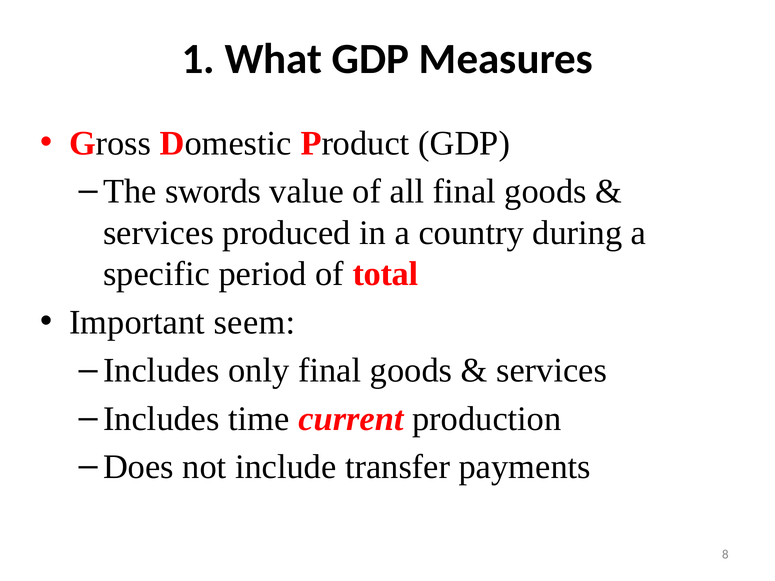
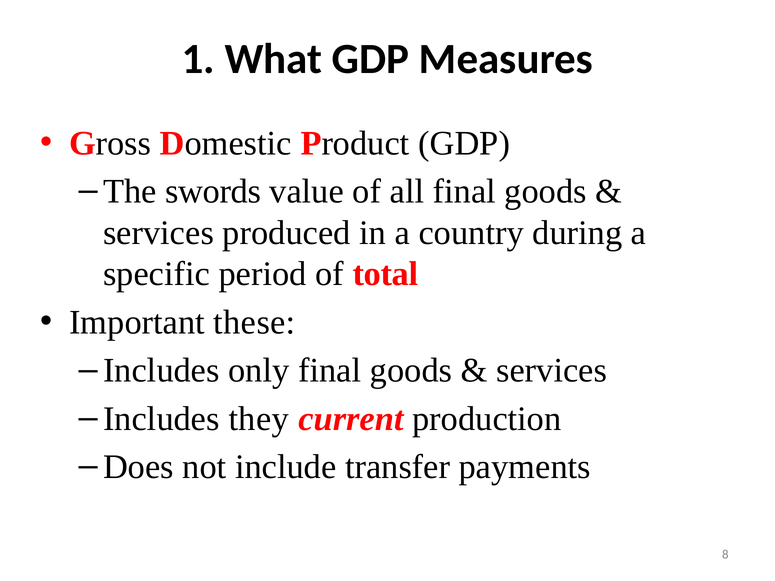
seem: seem -> these (254, 322)
time: time -> they (259, 419)
